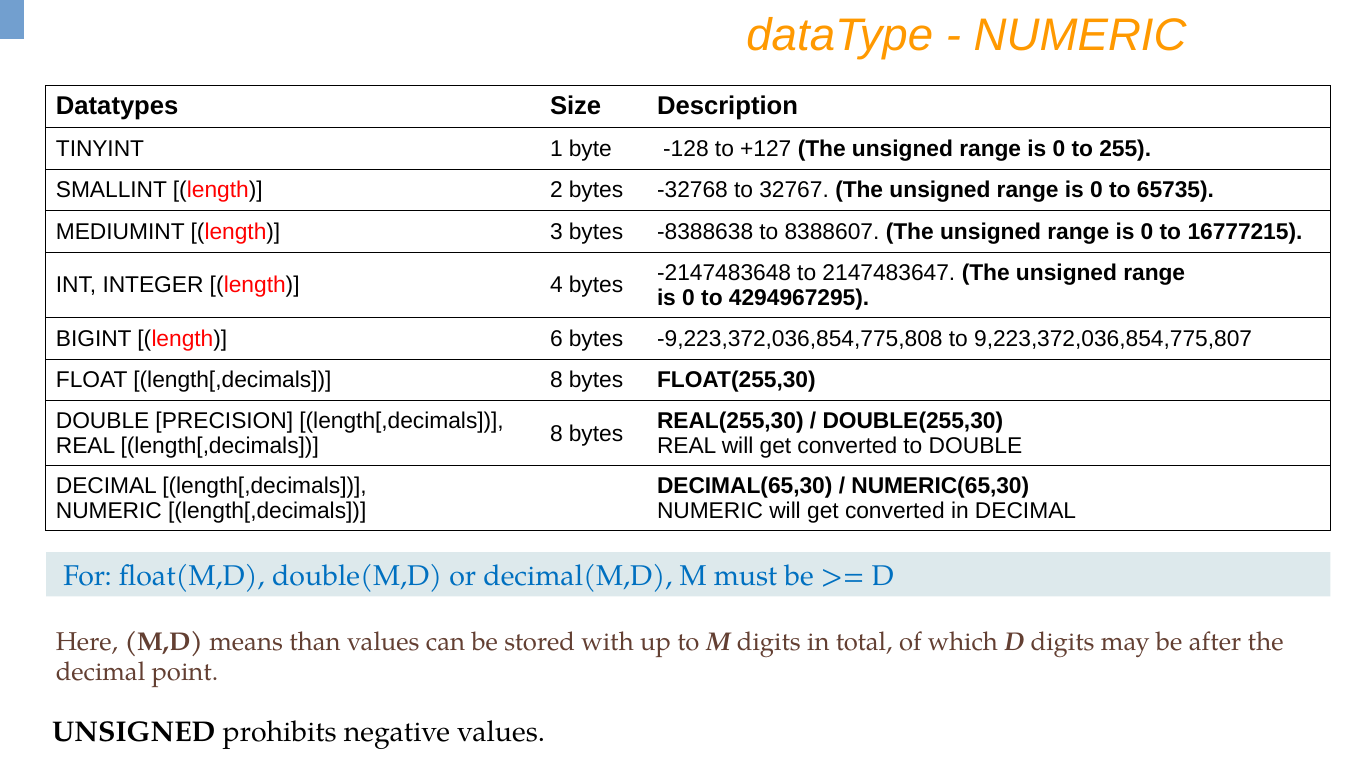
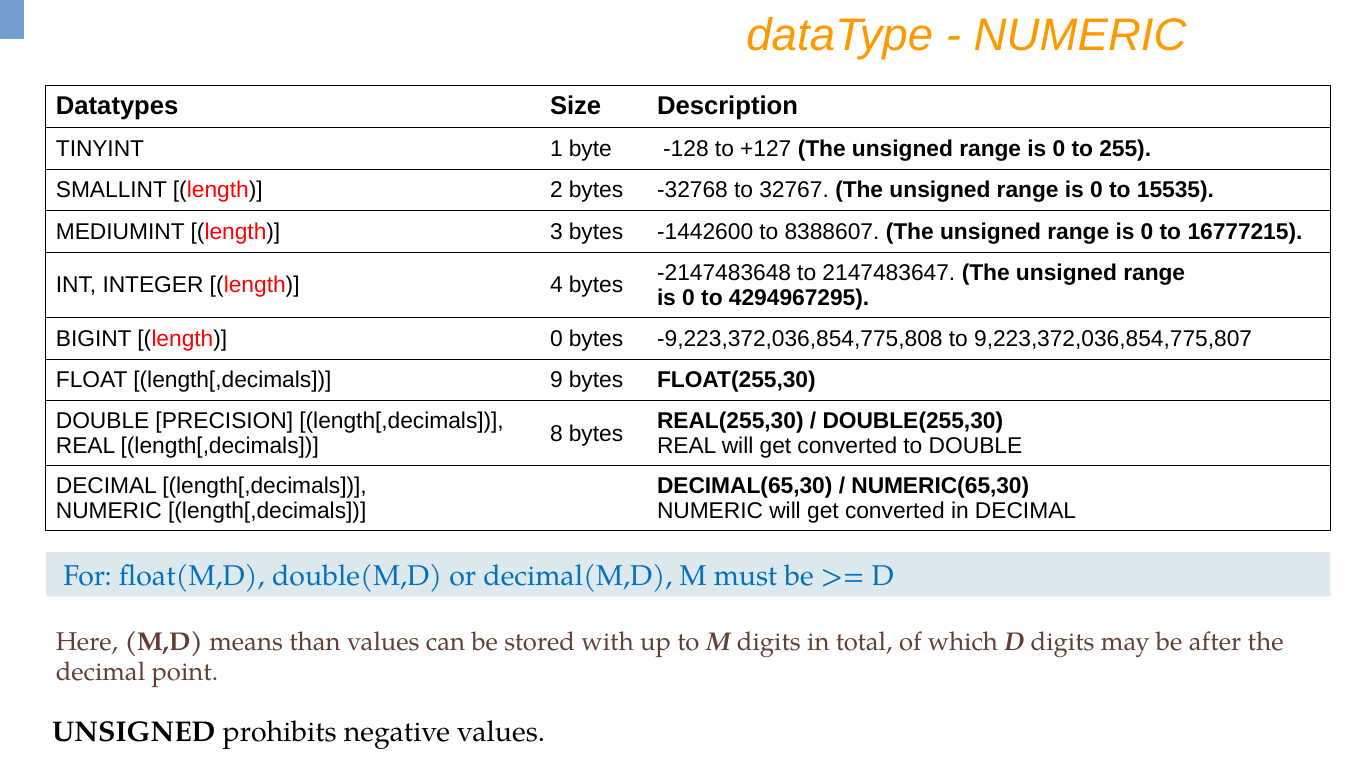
65735: 65735 -> 15535 (1175, 190)
-8388638: -8388638 -> -1442600 (705, 232)
length 6: 6 -> 0 (556, 338)
FLOAT length[,decimals 8: 8 -> 9 (556, 380)
